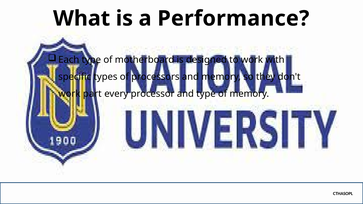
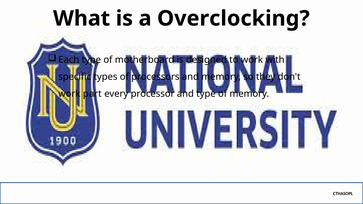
Performance: Performance -> Overclocking (233, 18)
